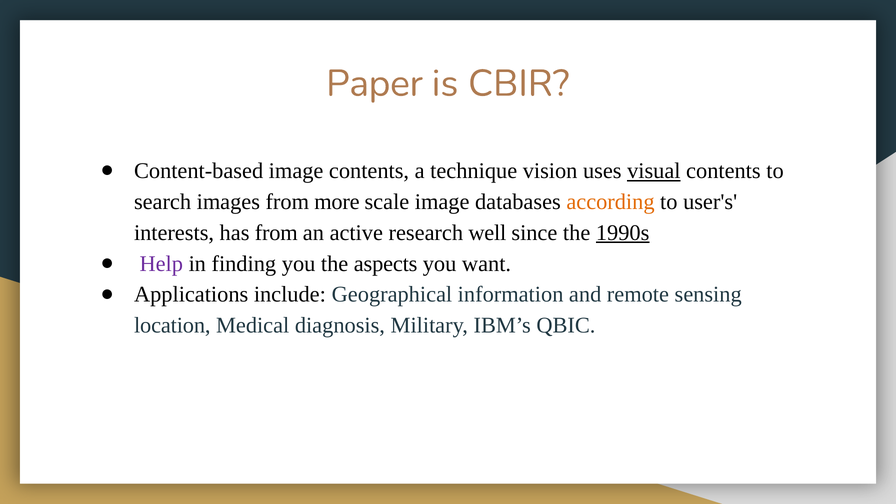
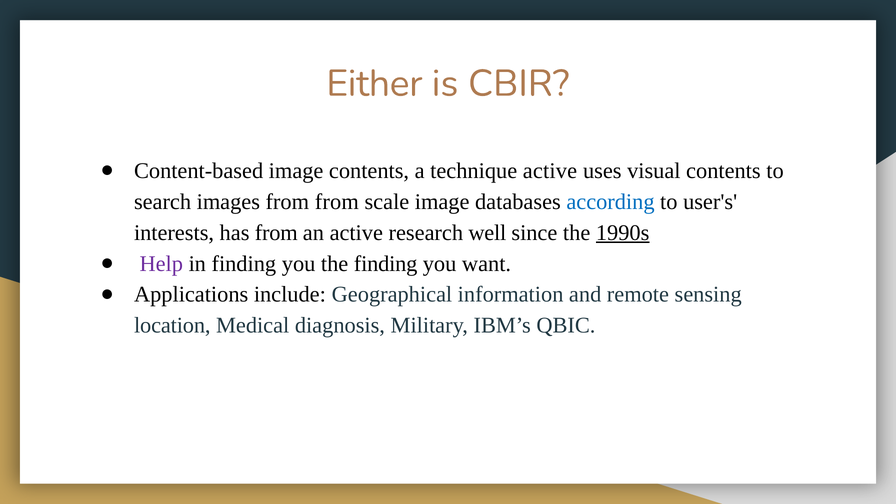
Paper: Paper -> Either (374, 83)
technique vision: vision -> active (550, 171)
visual underline: present -> none (654, 171)
from more: more -> from (337, 202)
according colour: orange -> blue (611, 202)
the aspects: aspects -> finding (386, 264)
